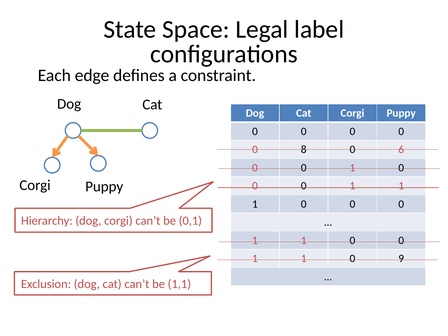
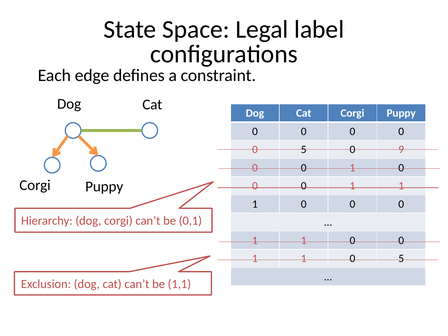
8: 8 -> 5 (304, 150)
6: 6 -> 9 (401, 150)
1 0 9: 9 -> 5 (401, 259)
